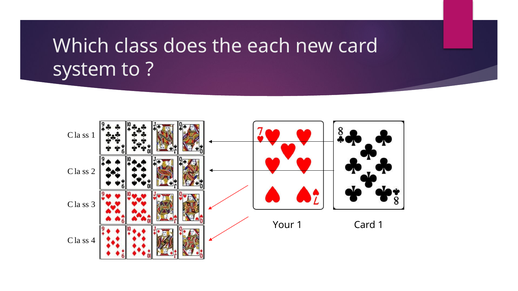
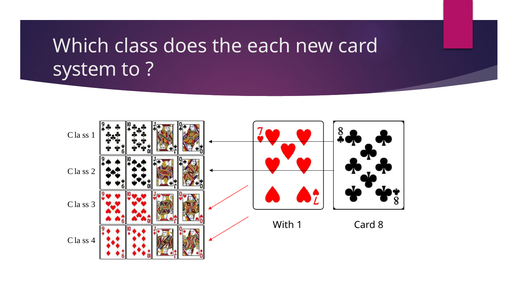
Your: Your -> With (283, 225)
Card 1: 1 -> 8 (381, 225)
